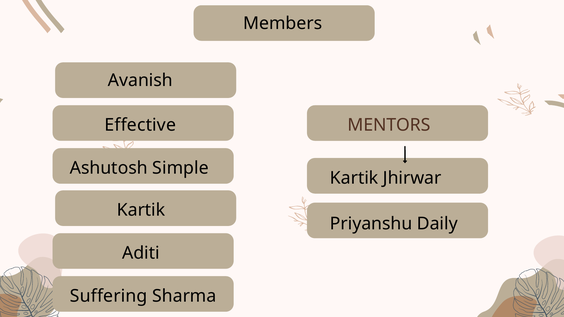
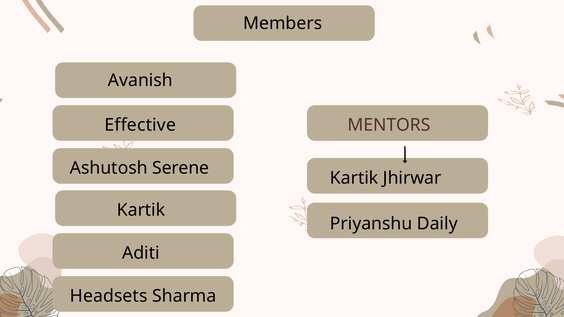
Simple: Simple -> Serene (181, 168)
Suffering: Suffering -> Headsets (109, 296)
